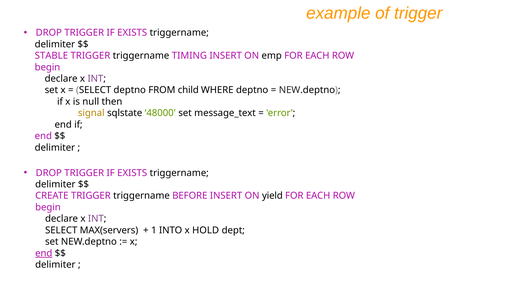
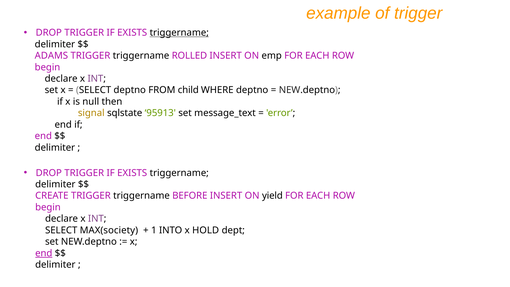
triggername underline: none -> present (179, 33)
STABLE: STABLE -> ADAMS (51, 56)
TIMING: TIMING -> ROLLED (189, 56)
48000: 48000 -> 95913 (160, 113)
MAX(servers: MAX(servers -> MAX(society (109, 230)
